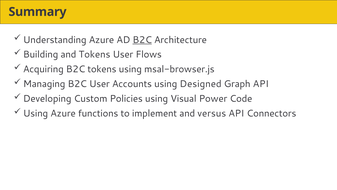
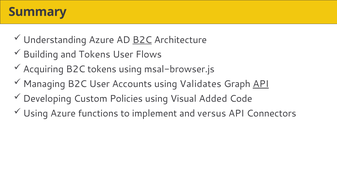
Designed: Designed -> Validates (201, 84)
API underline: none -> present (261, 84)
Power: Power -> Added (213, 98)
